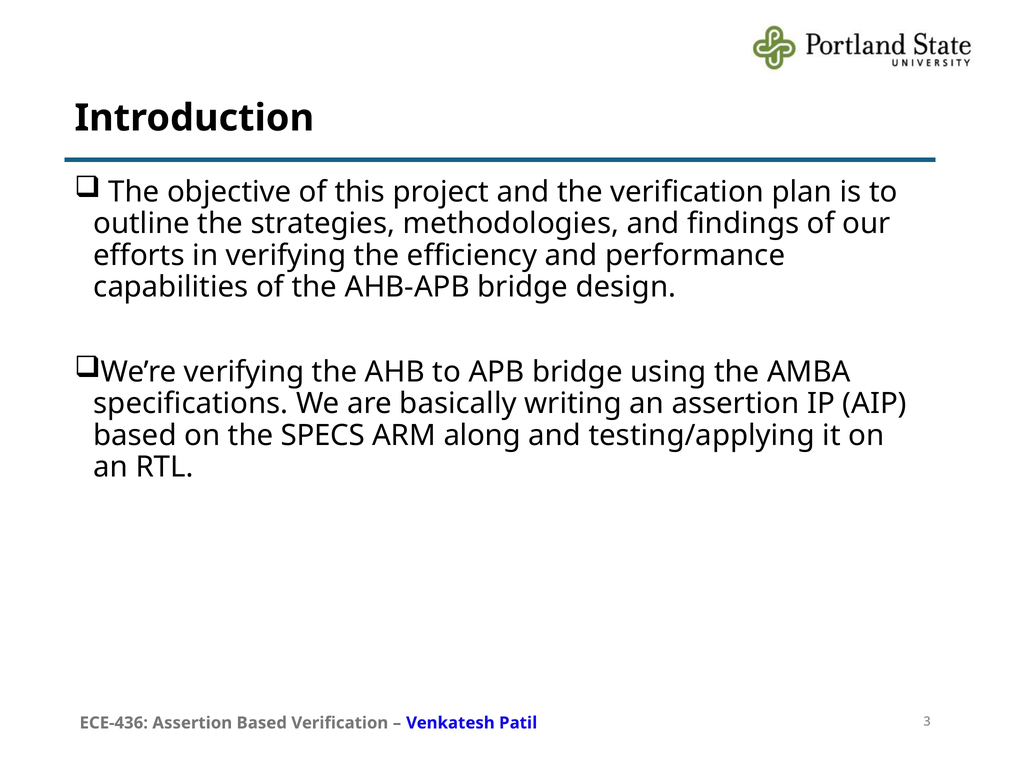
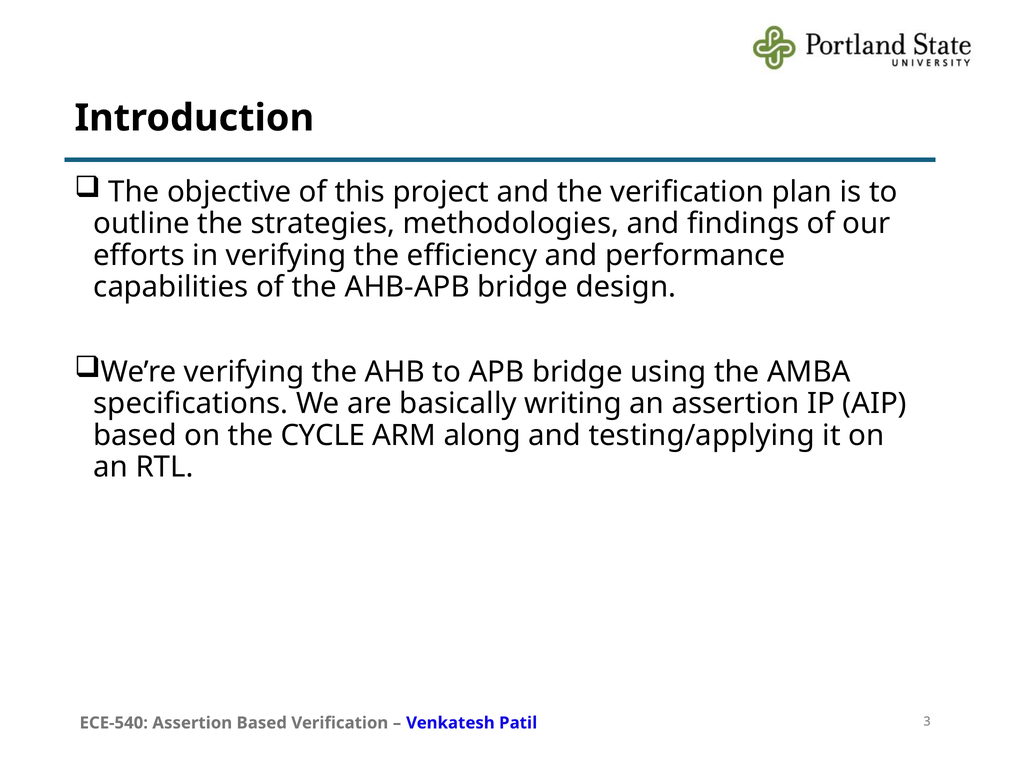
SPECS: SPECS -> CYCLE (323, 436)
ECE-436: ECE-436 -> ECE-540 (114, 723)
